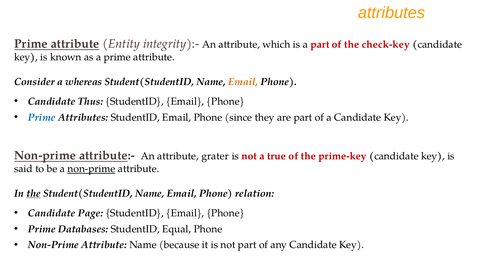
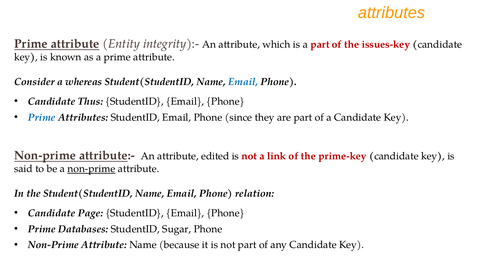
check-key: check-key -> issues-key (386, 44)
Email colour: orange -> blue (243, 82)
grater: grater -> edited (215, 156)
true: true -> link (277, 156)
the underline: present -> none (33, 193)
Equal: Equal -> Sugar (177, 229)
